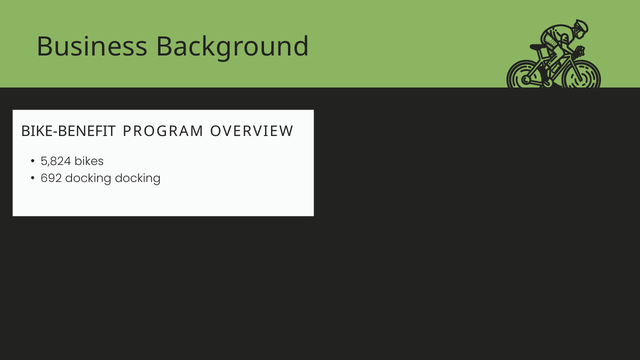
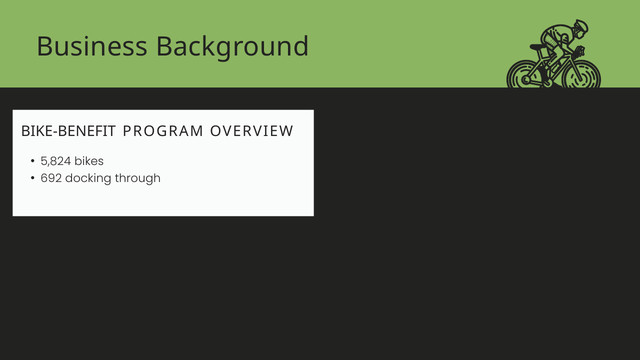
docking docking: docking -> through (138, 179)
